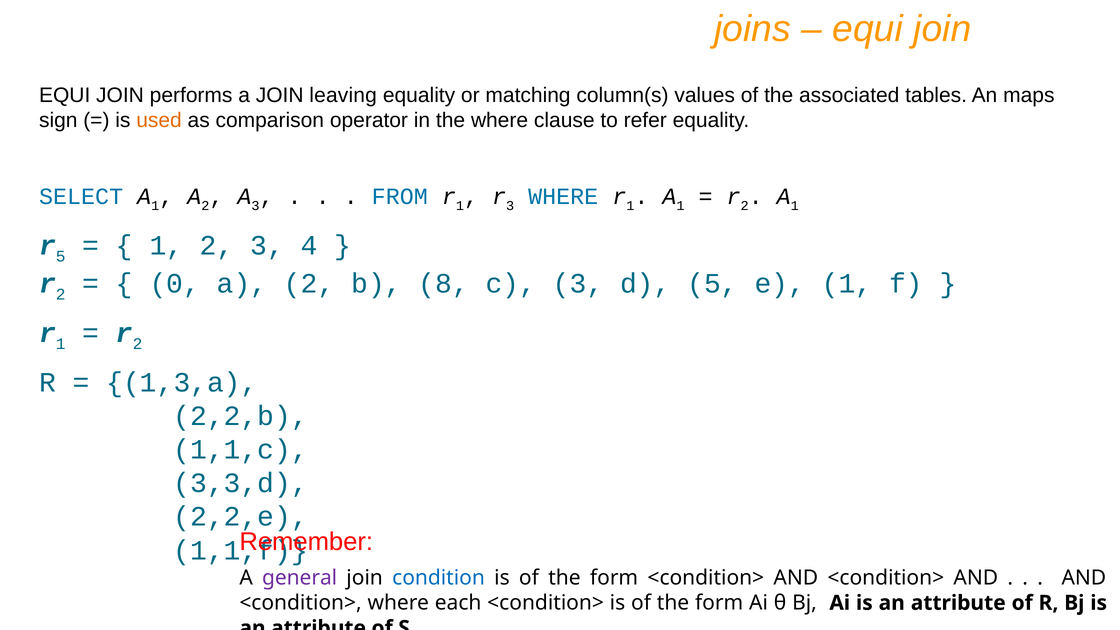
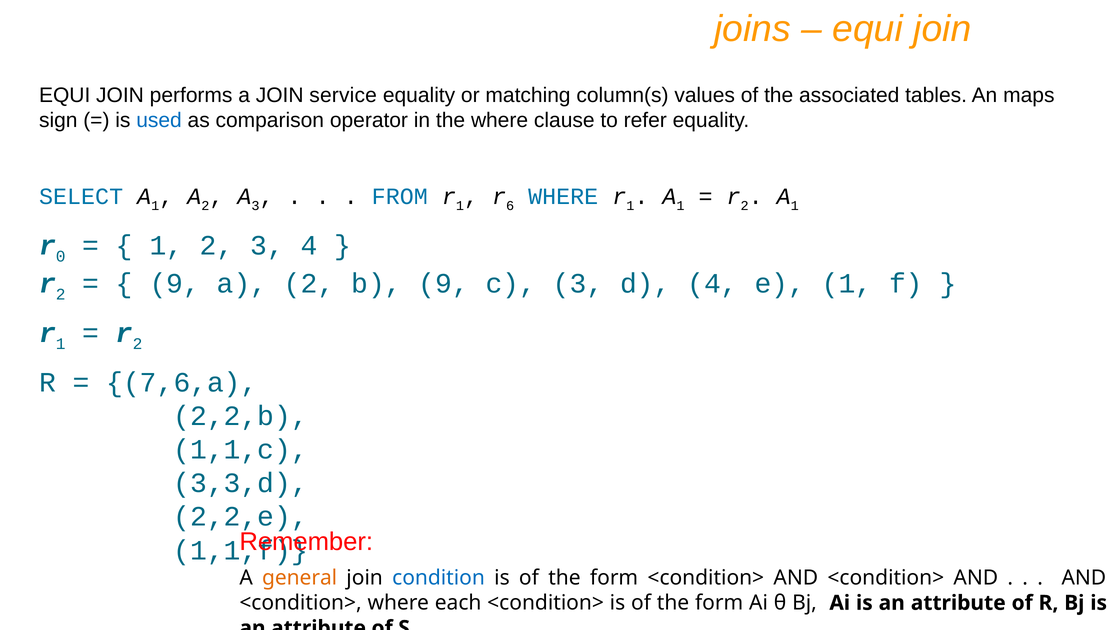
leaving: leaving -> service (343, 95)
used colour: orange -> blue (159, 120)
r 3: 3 -> 6 (510, 206)
r 5: 5 -> 0 (61, 256)
0: 0 -> 9 (175, 283)
b 8: 8 -> 9 (444, 283)
d 5: 5 -> 4 (713, 283)
1,3,a: 1,3,a -> 7,6,a (182, 382)
general colour: purple -> orange (300, 578)
